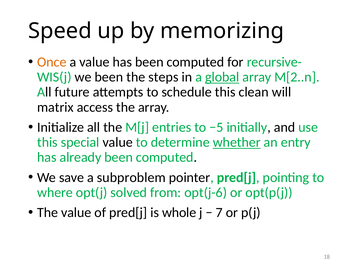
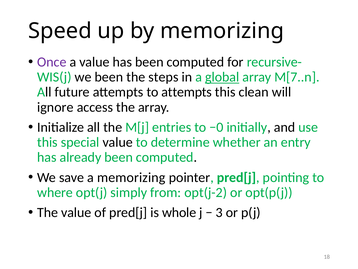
Once colour: orange -> purple (52, 62)
M[2..n: M[2..n -> M[7..n (297, 77)
to schedule: schedule -> attempts (187, 92)
matrix: matrix -> ignore (55, 107)
−5: −5 -> −0 (216, 127)
whether underline: present -> none (237, 142)
a subproblem: subproblem -> memorizing (131, 177)
solved: solved -> simply (129, 192)
opt(j-6: opt(j-6 -> opt(j-2 (206, 192)
7: 7 -> 3 (219, 212)
